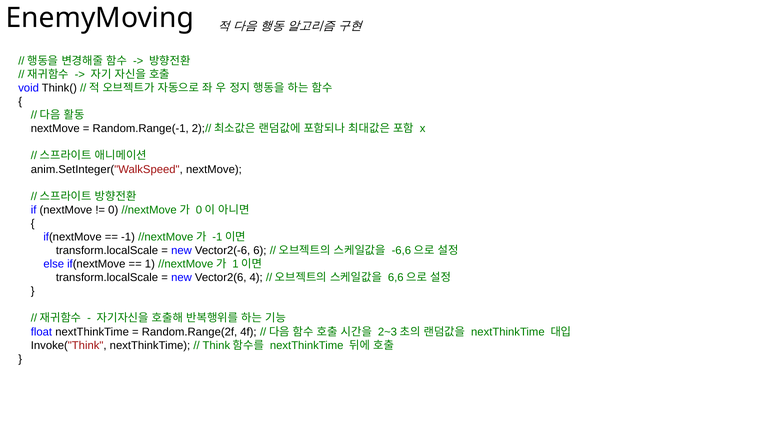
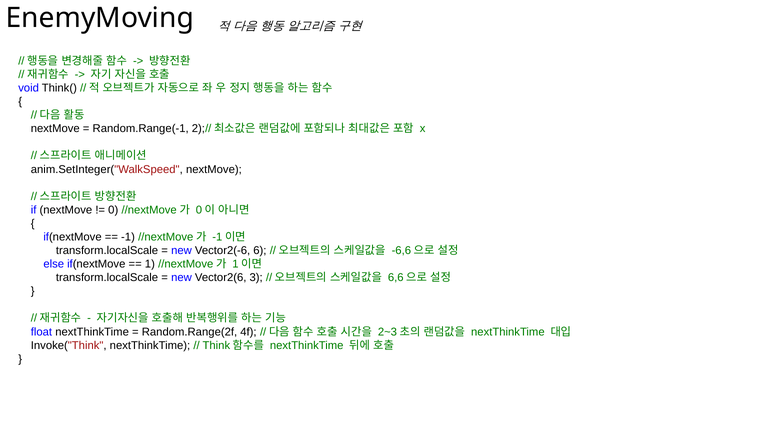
4: 4 -> 3 (256, 278)
